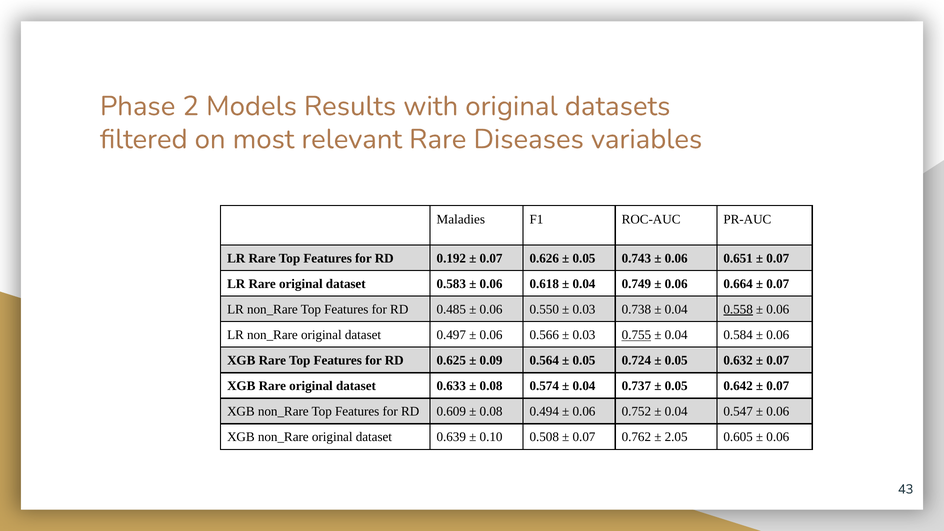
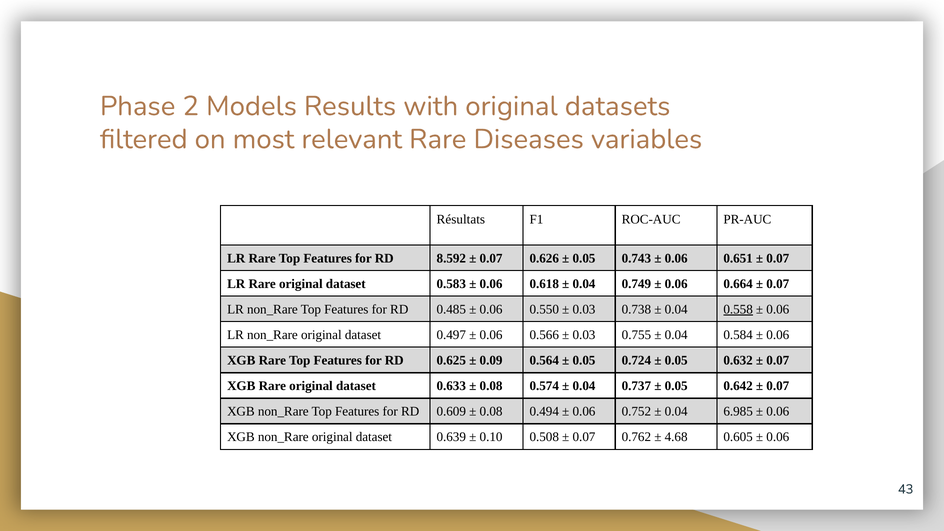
Maladies: Maladies -> Résultats (461, 219)
0.192: 0.192 -> 8.592 (451, 258)
0.755 underline: present -> none (636, 335)
0.547: 0.547 -> 6.985 (738, 412)
2.05: 2.05 -> 4.68 (676, 437)
